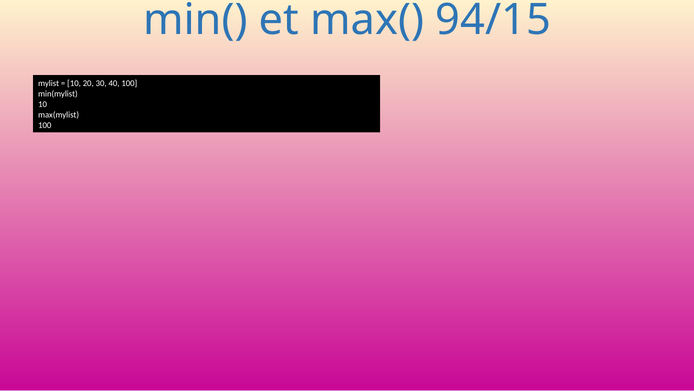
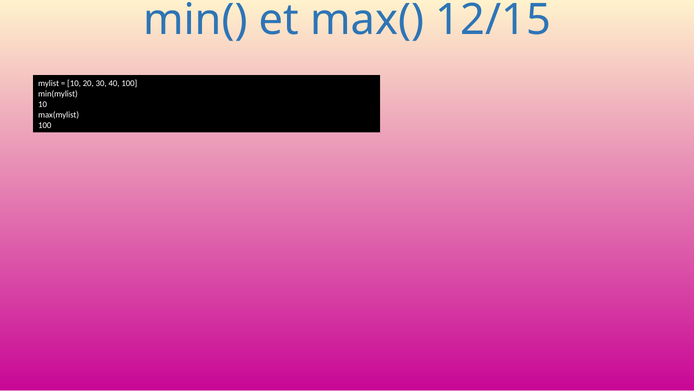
94/15: 94/15 -> 12/15 (493, 20)
